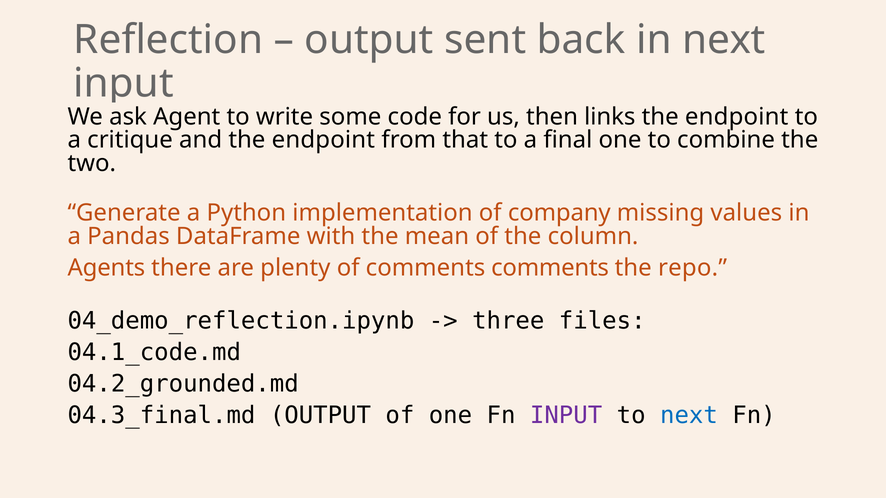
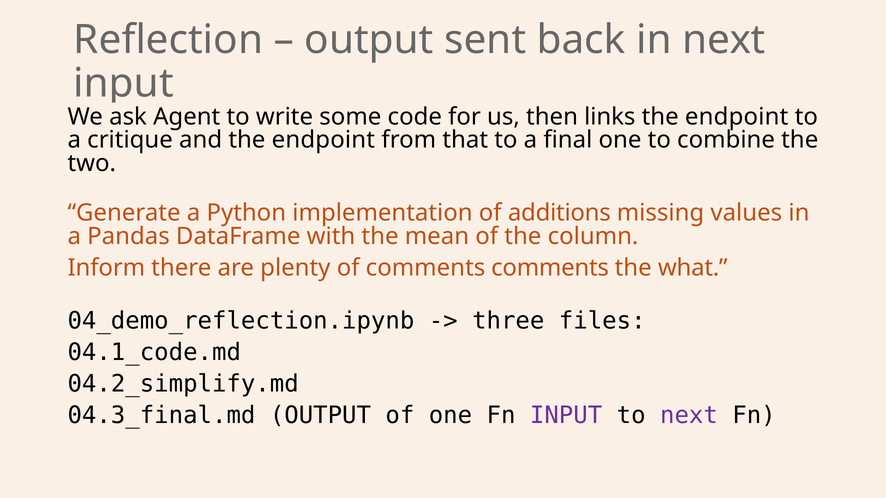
company: company -> additions (559, 213)
Agents: Agents -> Inform (106, 268)
repo: repo -> what (693, 268)
04.2_grounded.md: 04.2_grounded.md -> 04.2_simplify.md (183, 384)
next colour: blue -> purple (689, 416)
